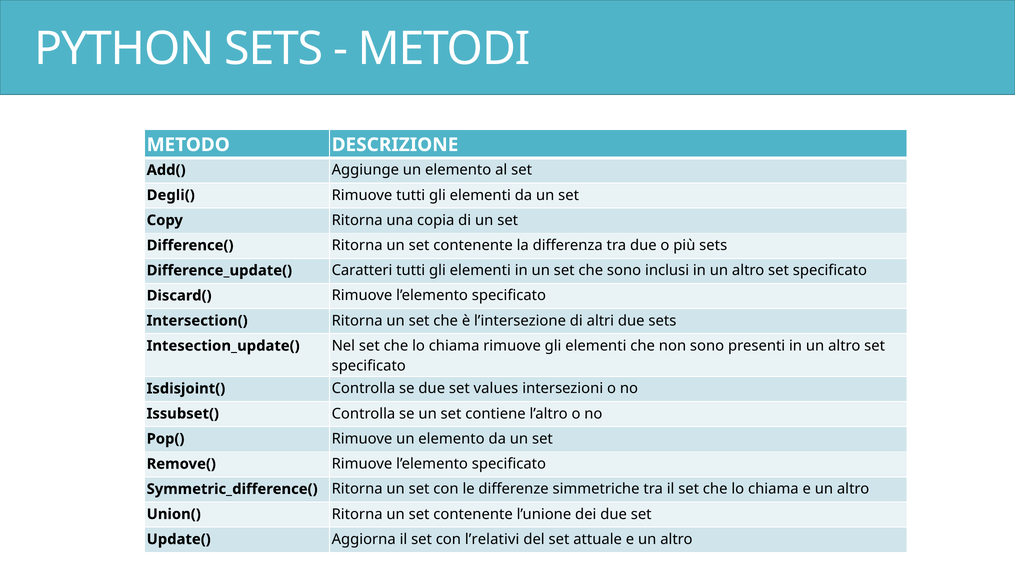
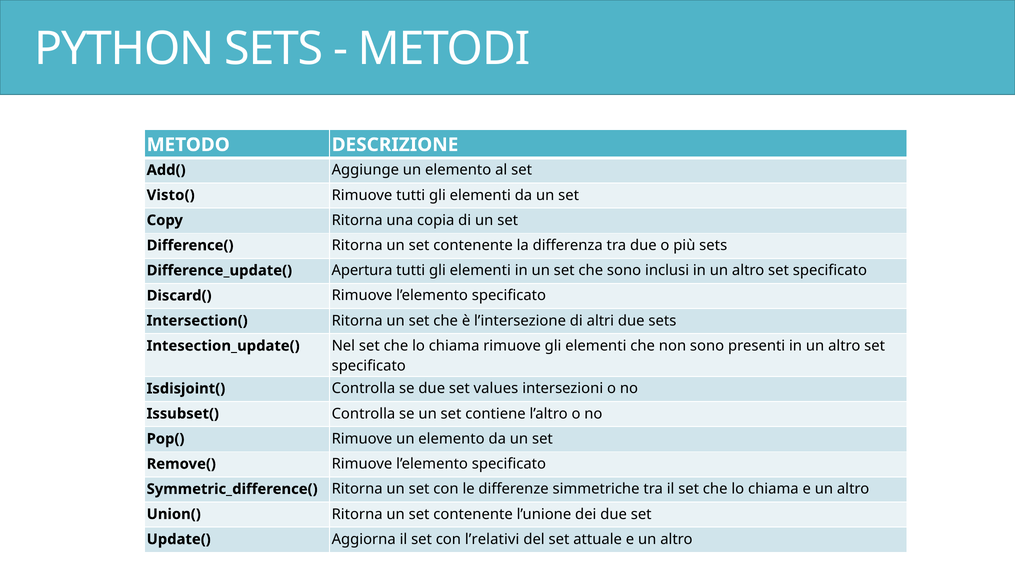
Degli(: Degli( -> Visto( (171, 195)
Caratteri: Caratteri -> Apertura (362, 270)
